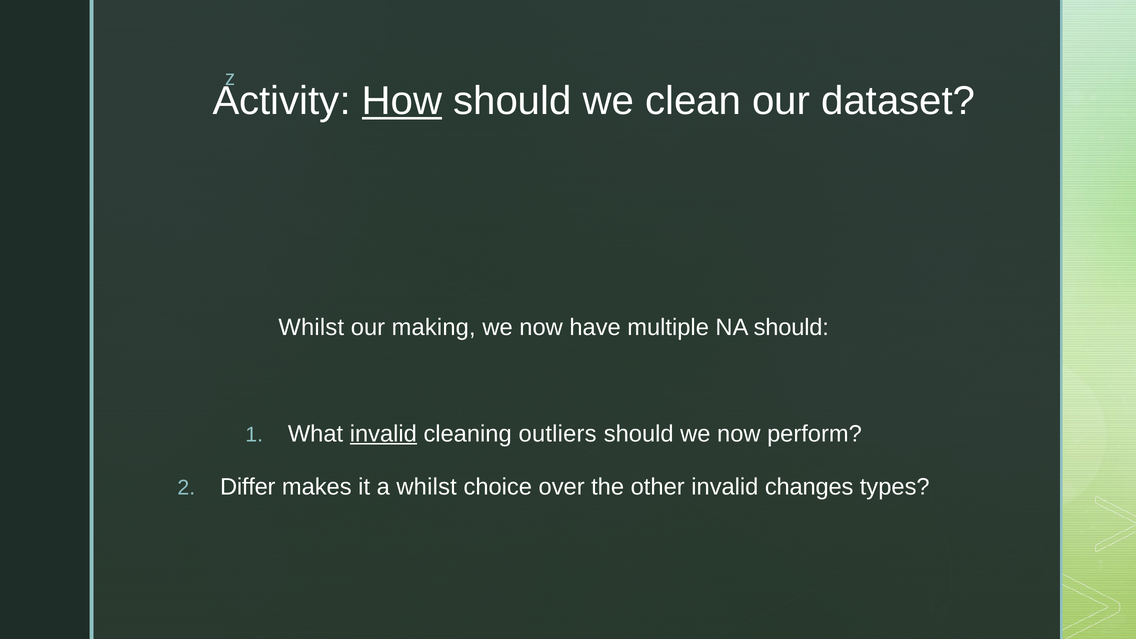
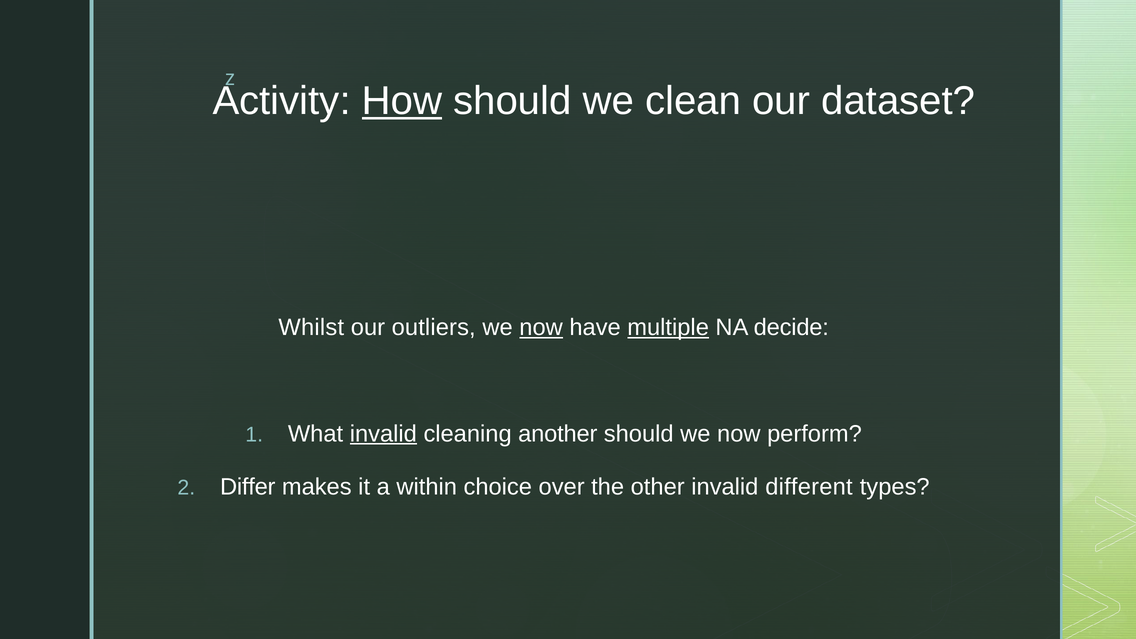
making: making -> outliers (434, 328)
now underline: none -> present (541, 328)
multiple underline: none -> present (668, 328)
NA should: should -> decide (791, 328)
outliers: outliers -> another (558, 434)
a whilst: whilst -> within (427, 487)
changes: changes -> different (809, 487)
